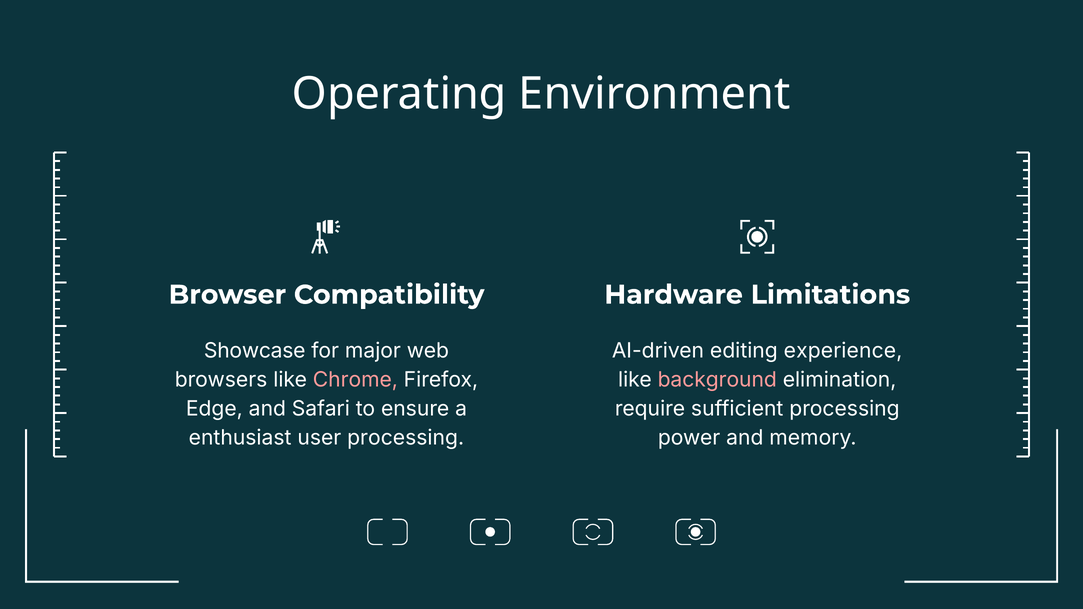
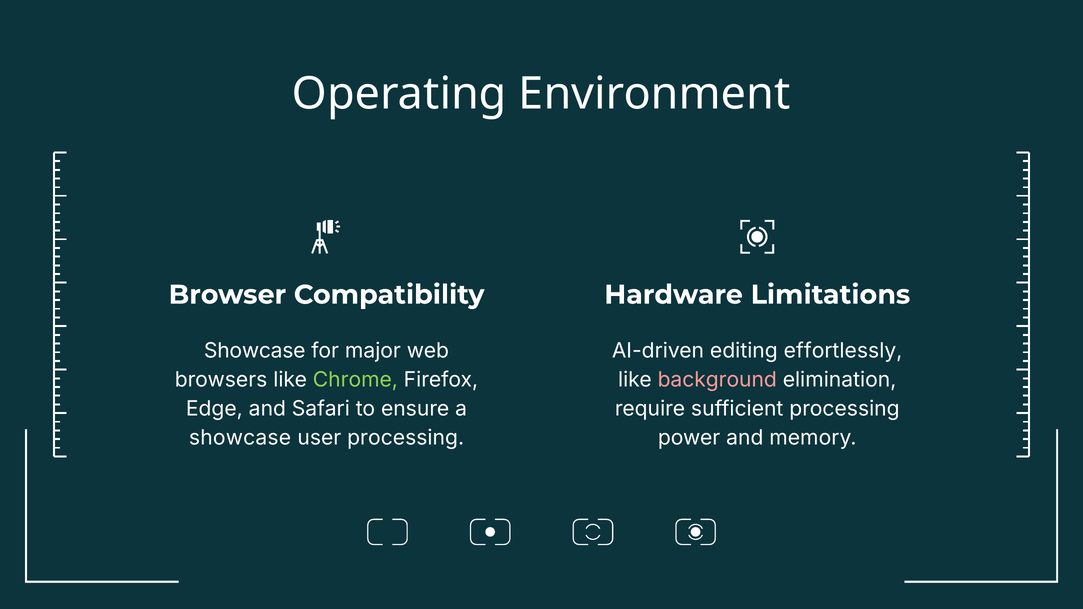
experience: experience -> effortlessly (843, 351)
Chrome colour: pink -> light green (355, 380)
enthusiast: enthusiast -> showcase (240, 438)
